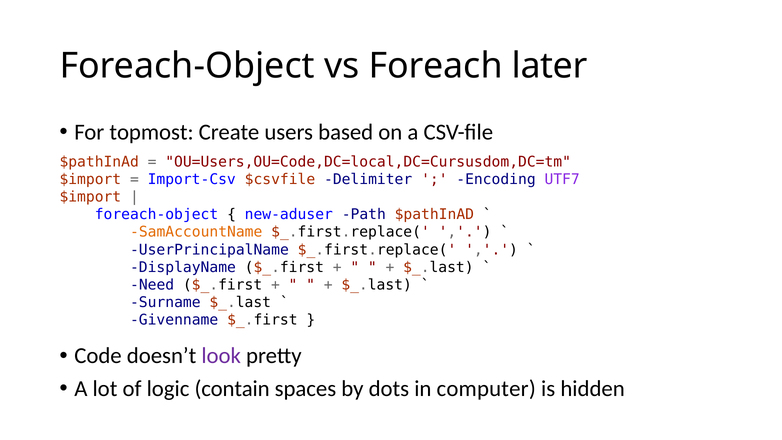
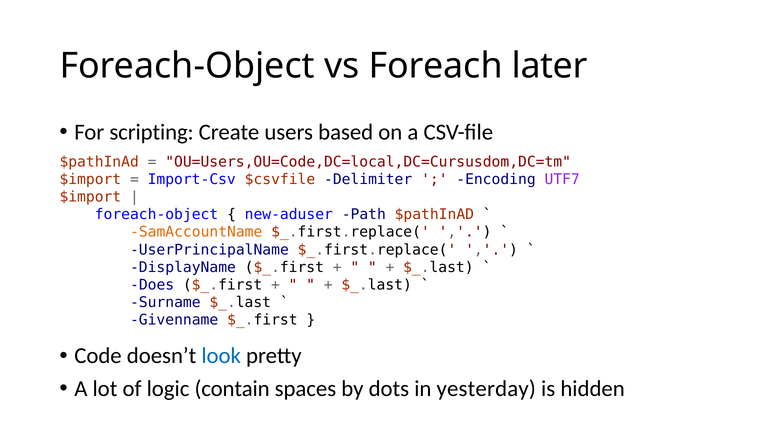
topmost: topmost -> scripting (152, 132)
Need: Need -> Does (152, 285)
look colour: purple -> blue (221, 356)
computer: computer -> yesterday (486, 389)
